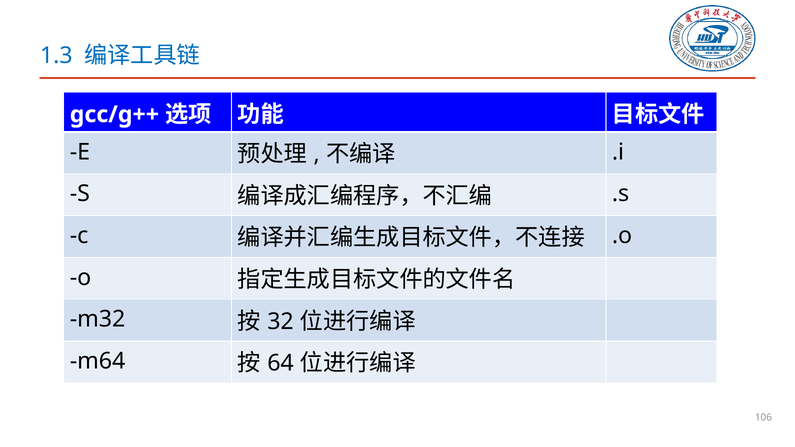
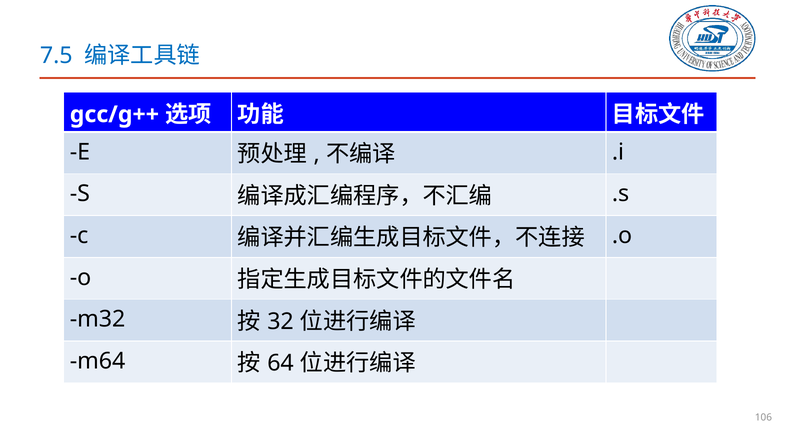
1.3: 1.3 -> 7.5 (56, 56)
